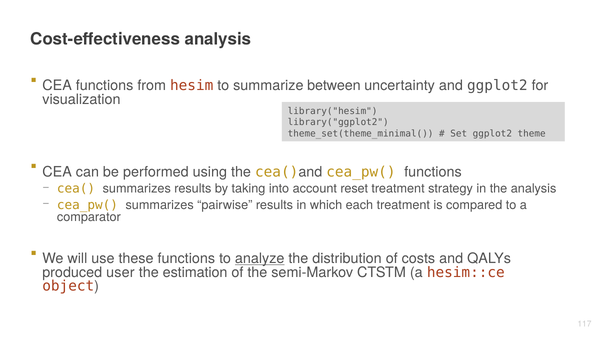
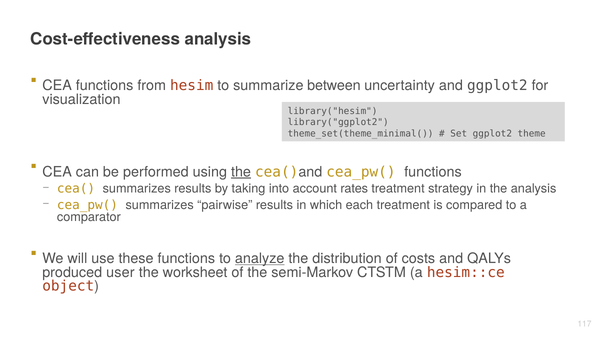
the underline: none -> present (241, 172)
reset: reset -> rates (354, 189)
estimation: estimation -> worksheet (195, 272)
